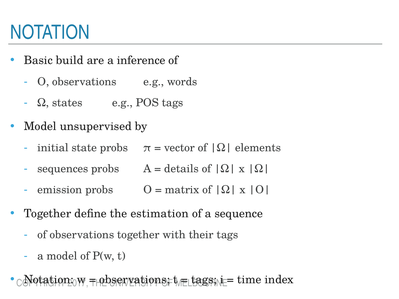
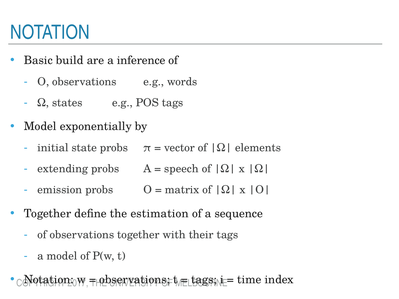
unsupervised: unsupervised -> exponentially (96, 127)
sequences: sequences -> extending (63, 169)
details: details -> speech (181, 169)
